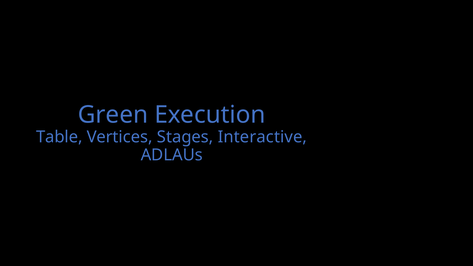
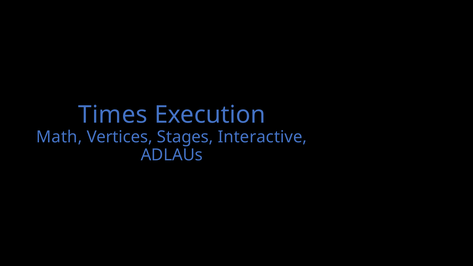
Green: Green -> Times (113, 115)
Table: Table -> Math (59, 137)
